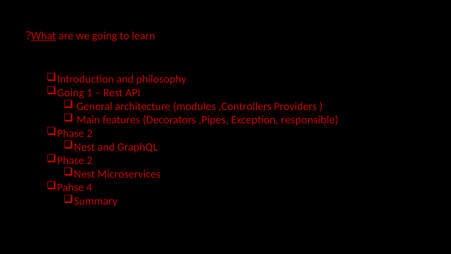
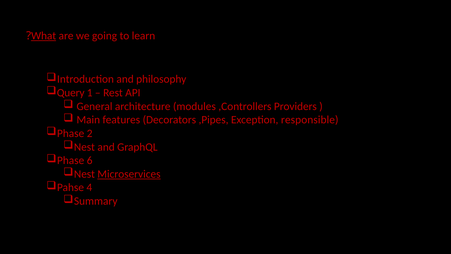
Going: Going -> Query (71, 93)
2: 2 -> 6 (90, 160)
Microservices underline: none -> present (129, 174)
